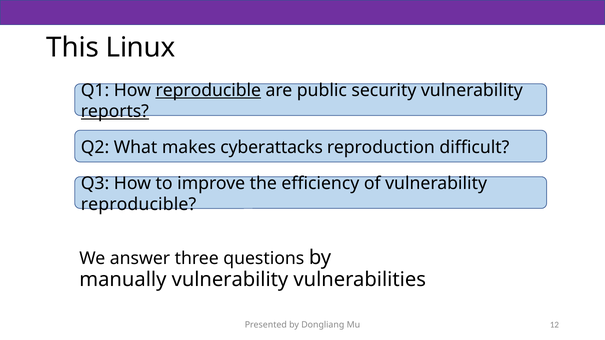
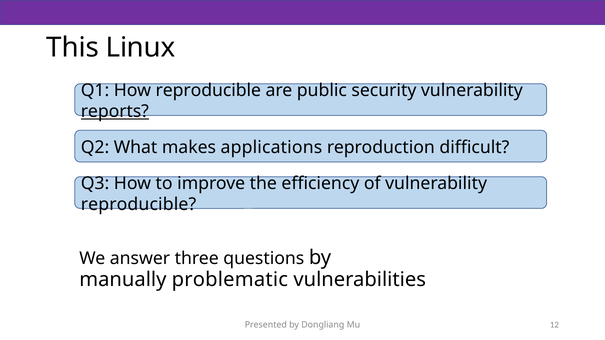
reproducible underline: present -> none (208, 90)
cyberattacks: cyberattacks -> applications (271, 147)
manually vulnerability: vulnerability -> problematic (230, 280)
